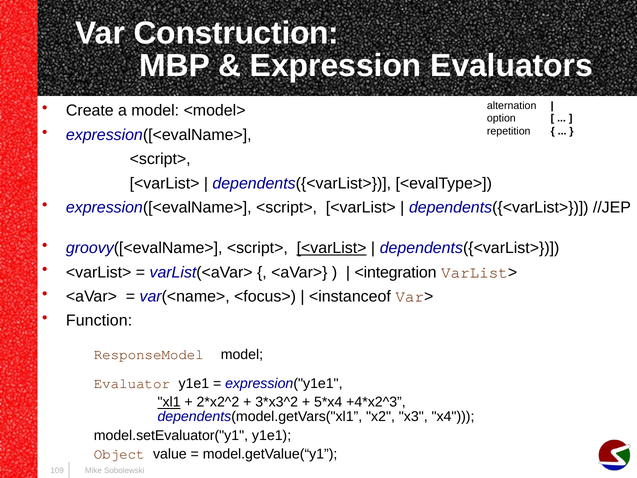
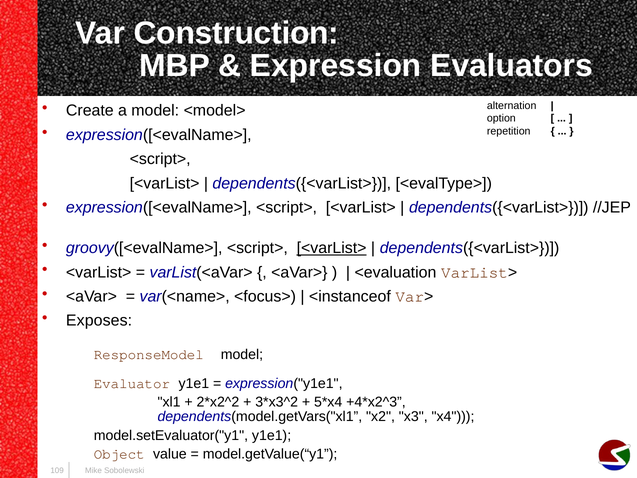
<integration: <integration -> <evaluation (395, 272)
Function: Function -> Exposes (99, 321)
xl1 underline: present -> none (169, 402)
